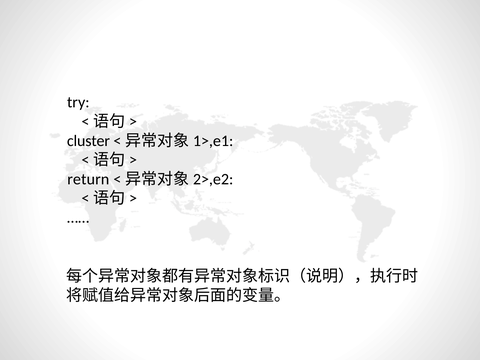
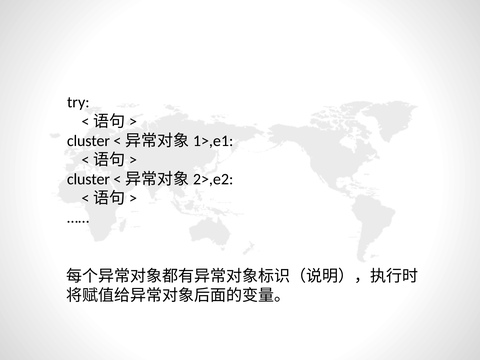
return: return -> cluster (88, 179)
